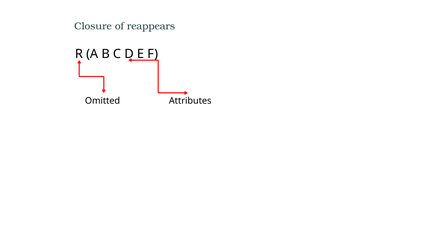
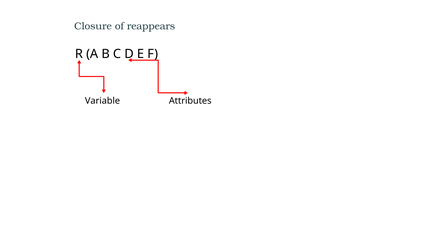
Omitted: Omitted -> Variable (103, 101)
